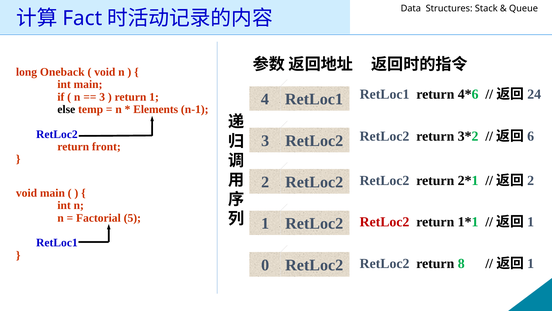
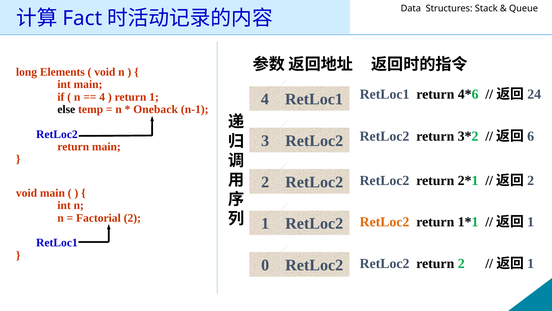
Oneback: Oneback -> Elements (62, 72)
3: 3 -> 4 (102, 97)
Elements: Elements -> Oneback (156, 109)
return front: front -> main (106, 146)
Factorial 5: 5 -> 2 (132, 218)
RetLoc2 colour: red -> orange (385, 222)
return 8: 8 -> 2 (461, 263)
